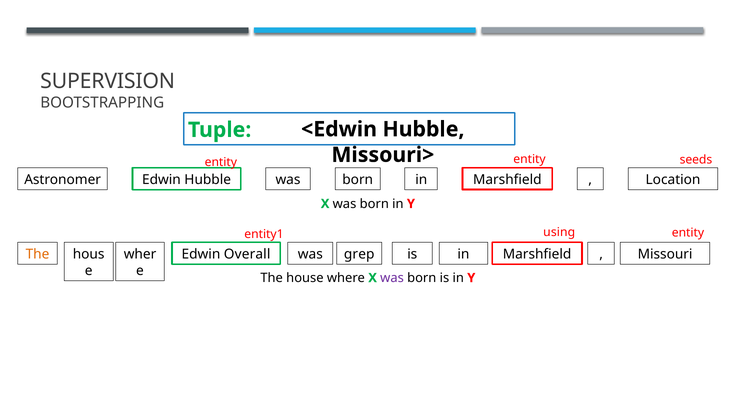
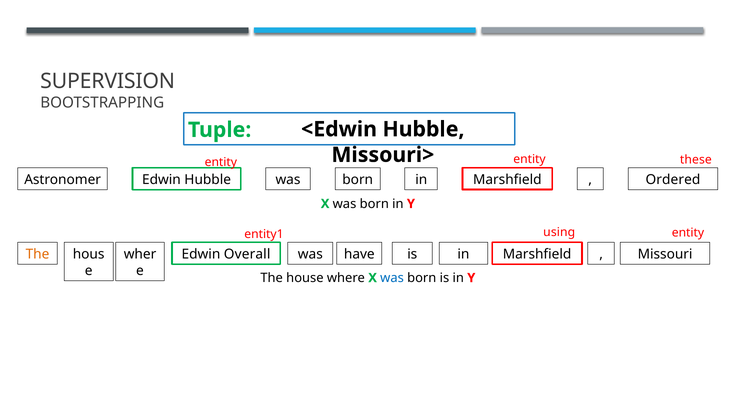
seeds: seeds -> these (696, 160)
Location: Location -> Ordered (673, 179)
grep: grep -> have (359, 254)
was colour: purple -> blue (392, 278)
